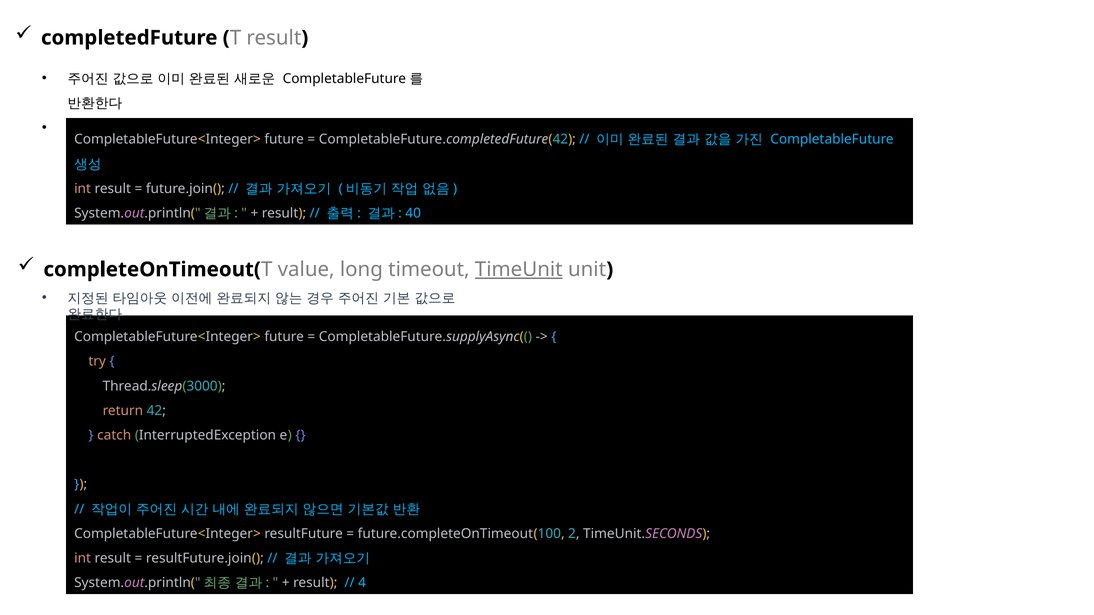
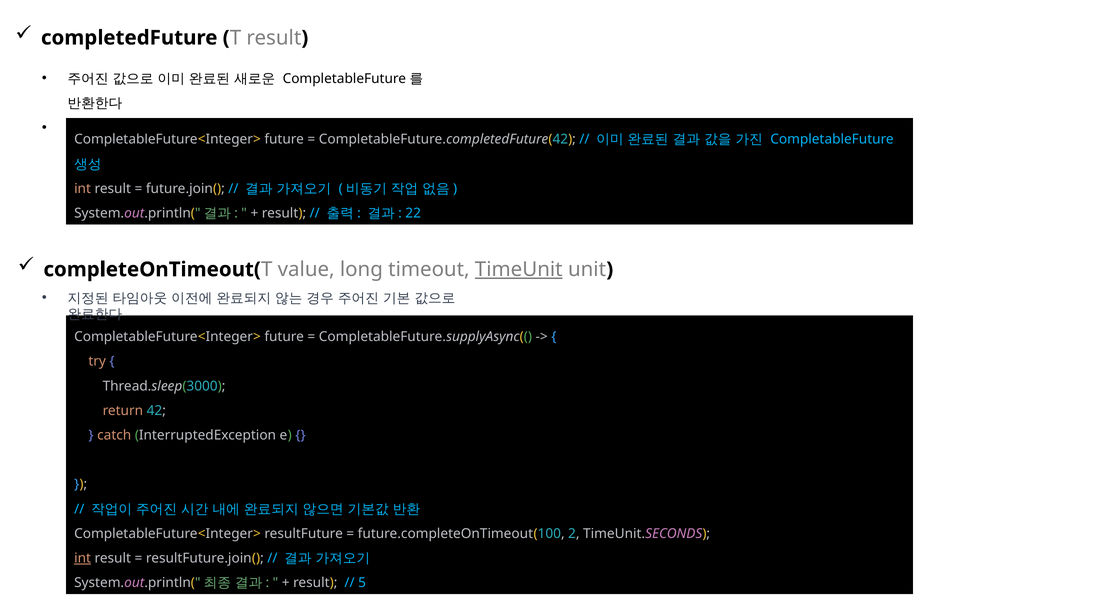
40: 40 -> 22 (413, 213)
int underline: none -> present (83, 559)
4: 4 -> 5 (362, 583)
